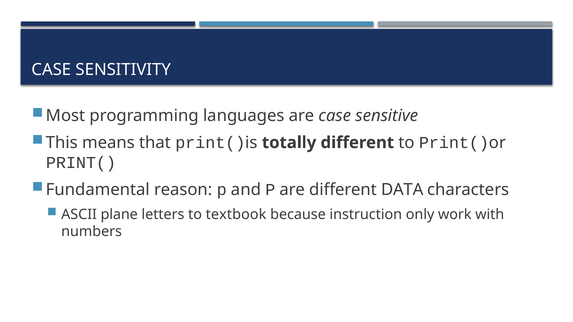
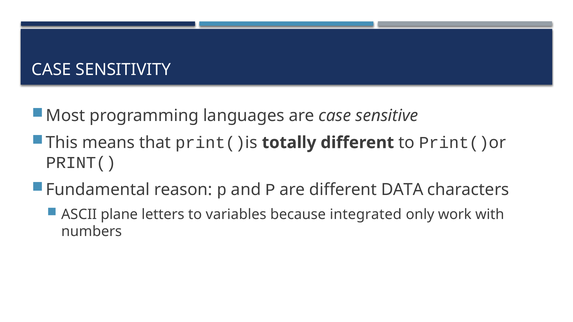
textbook: textbook -> variables (236, 215)
instruction: instruction -> integrated (366, 215)
